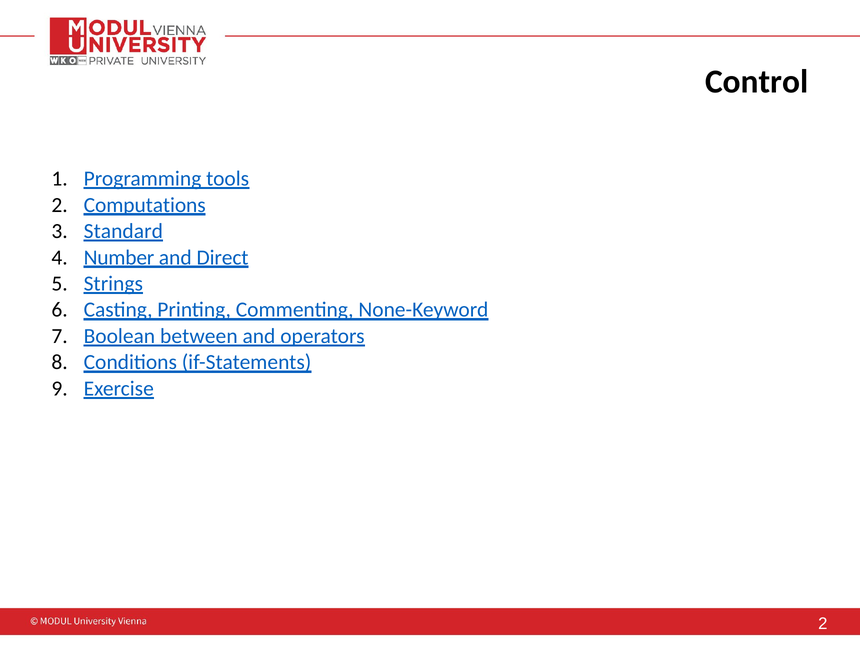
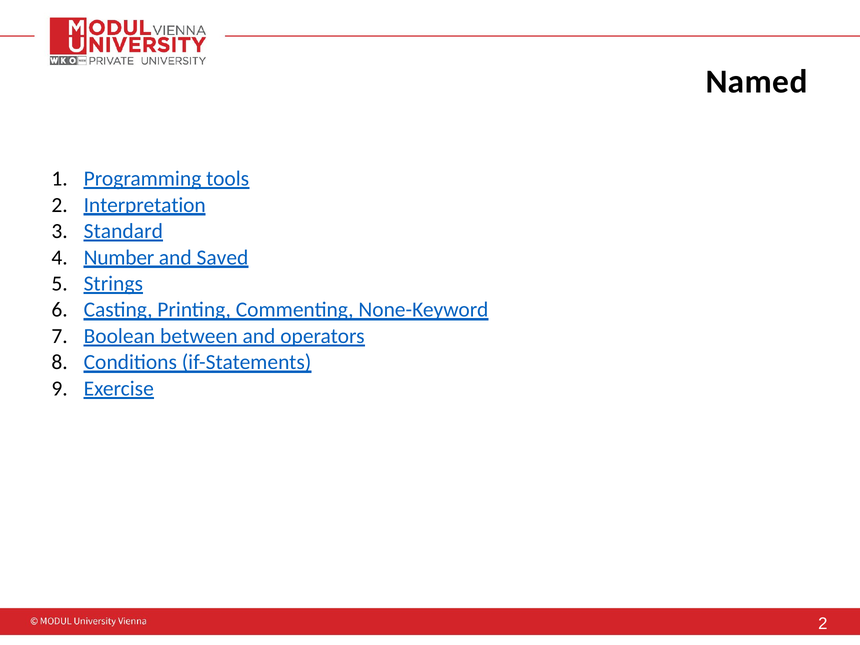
Control: Control -> Named (757, 82)
Computations: Computations -> Interpretation (145, 205)
Direct: Direct -> Saved (222, 257)
